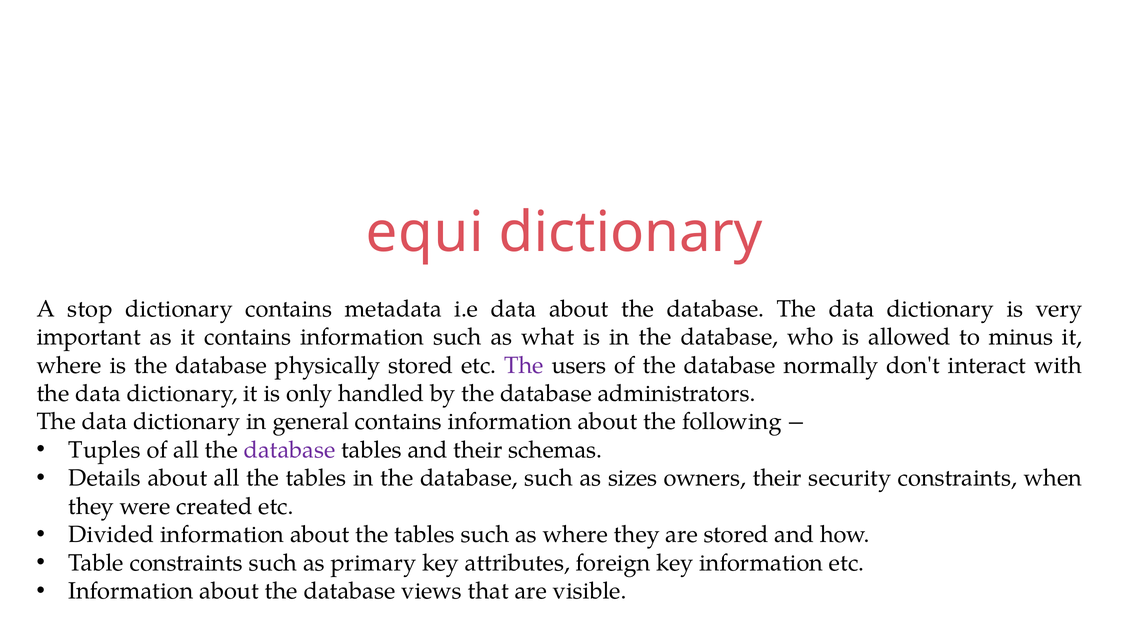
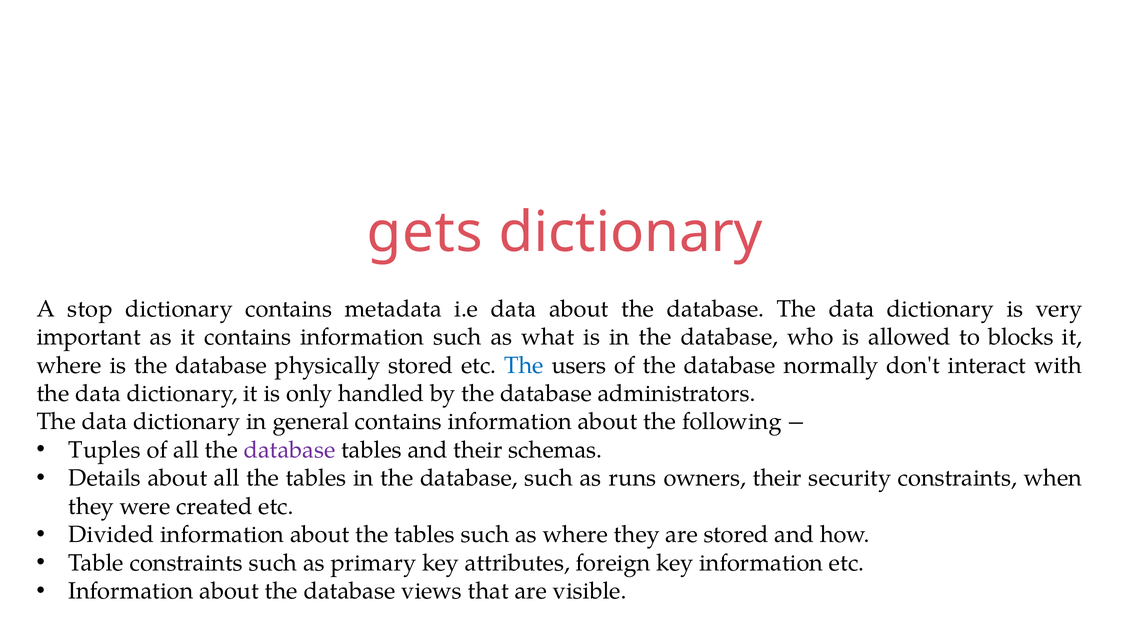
equi: equi -> gets (425, 233)
minus: minus -> blocks (1021, 337)
The colour: purple -> blue (524, 365)
sizes: sizes -> runs (633, 478)
